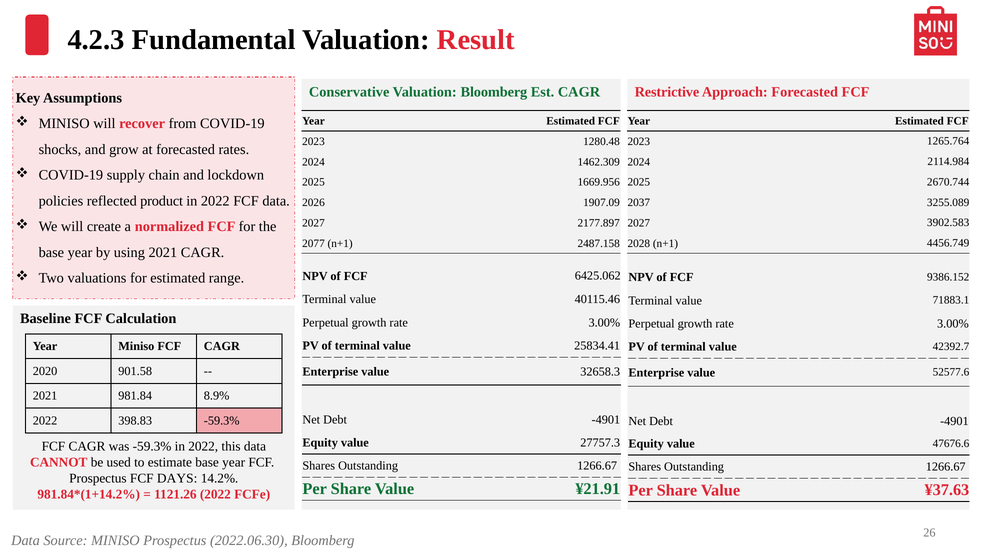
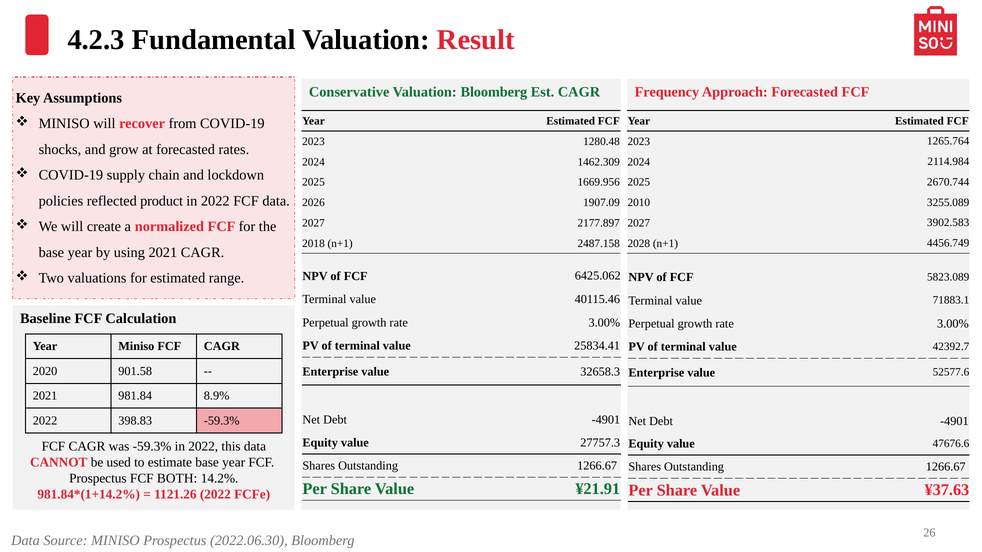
Restrictive: Restrictive -> Frequency (667, 92)
2037: 2037 -> 2010 (639, 203)
2077: 2077 -> 2018 (313, 244)
9386.152: 9386.152 -> 5823.089 (948, 277)
DAYS: DAYS -> BOTH (177, 479)
